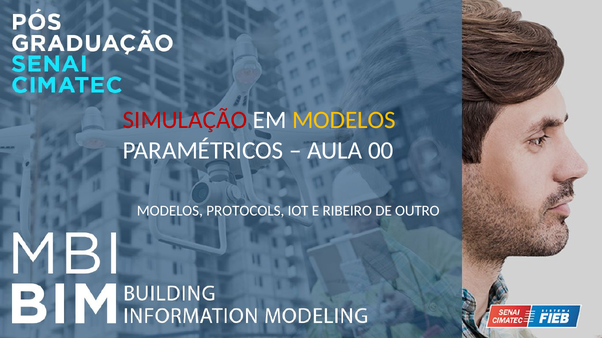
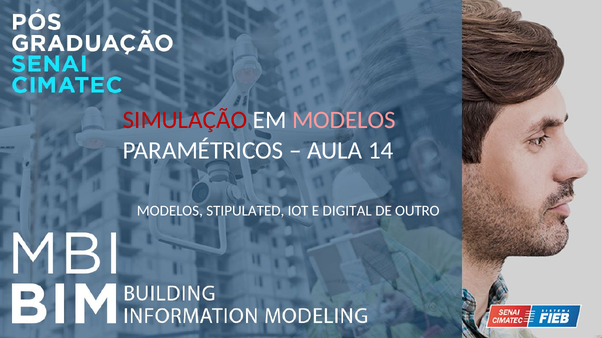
MODELOS colour: yellow -> pink (344, 120)
00: 00 -> 14 (381, 151)
PROTOCOLS: PROTOCOLS -> STIPULATED (245, 211)
RIBEIRO: RIBEIRO -> DIGITAL (347, 211)
